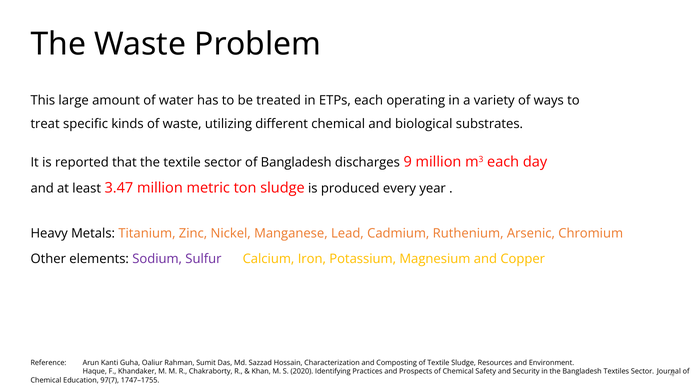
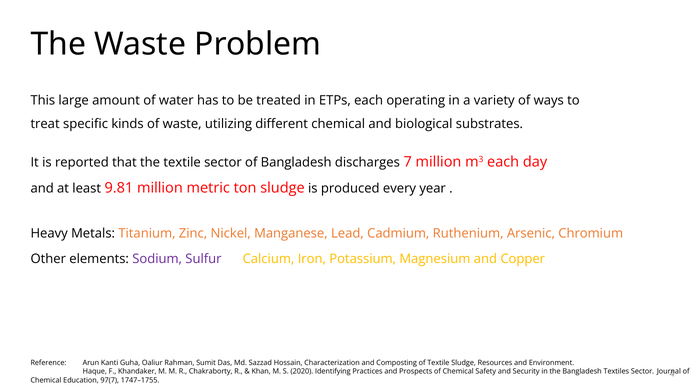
9: 9 -> 7 (408, 162)
3.47: 3.47 -> 9.81 (119, 188)
